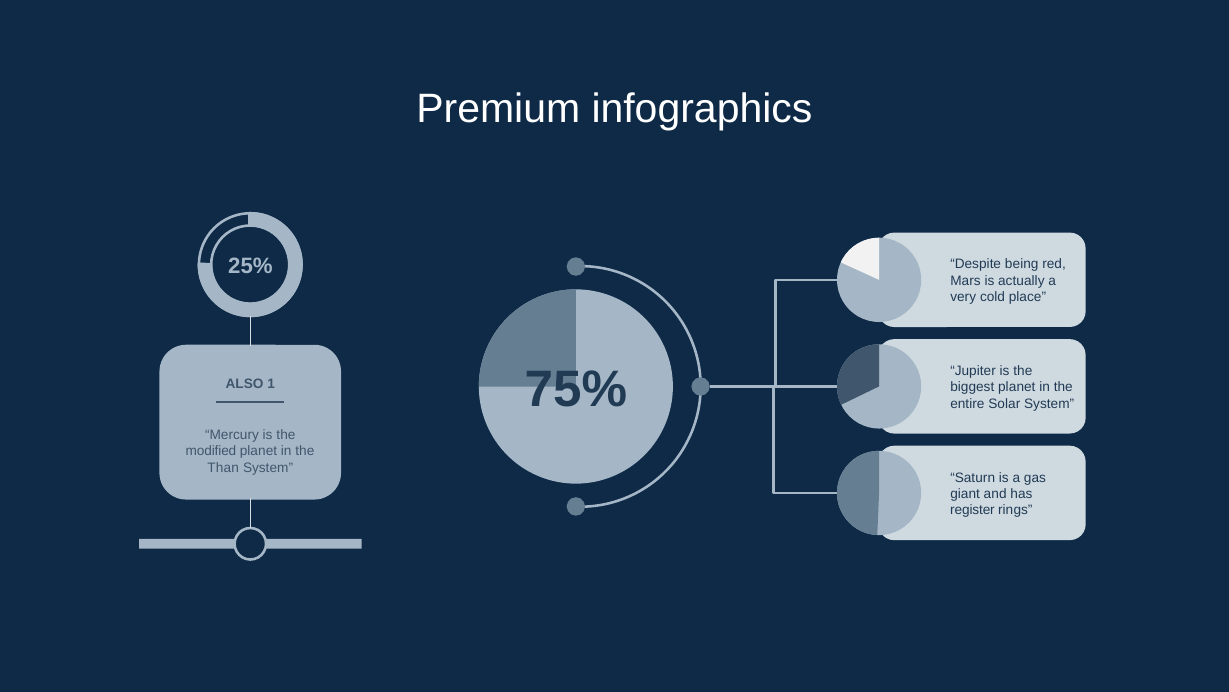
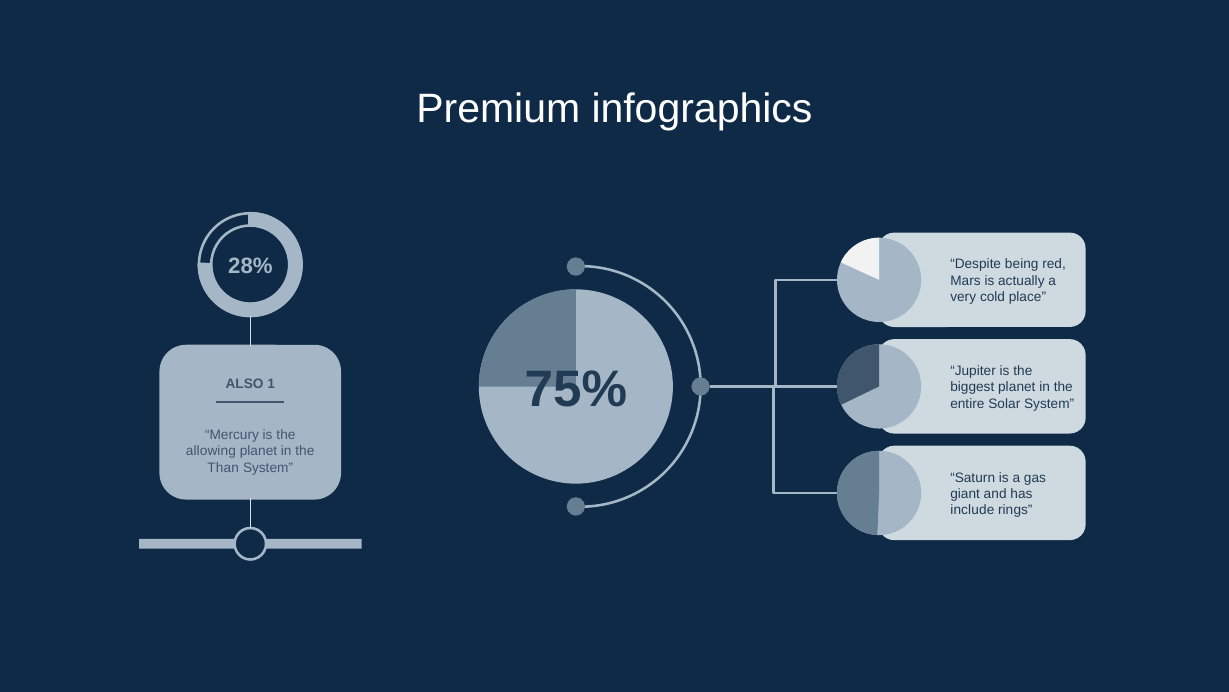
25%: 25% -> 28% (250, 266)
modified: modified -> allowing (211, 451)
register: register -> include (972, 510)
